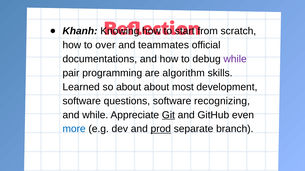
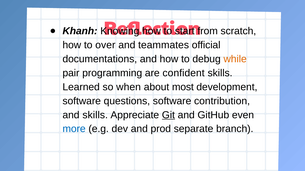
while colour: purple -> orange (235, 59)
algorithm: algorithm -> confident (184, 73)
so about: about -> when (129, 87)
recognizing: recognizing -> contribution (222, 101)
and while: while -> skills (95, 115)
prod underline: present -> none (161, 129)
